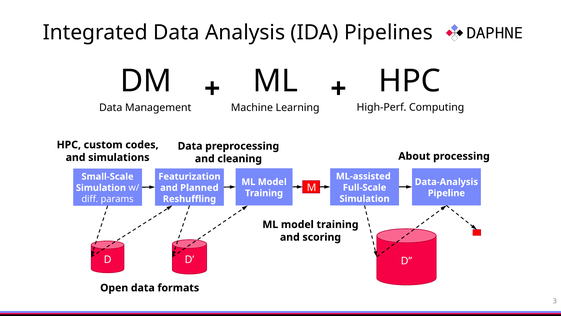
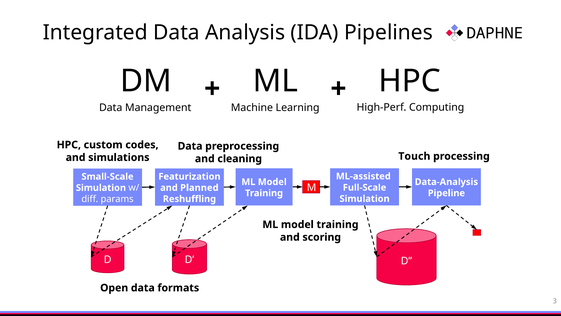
About: About -> Touch (414, 156)
